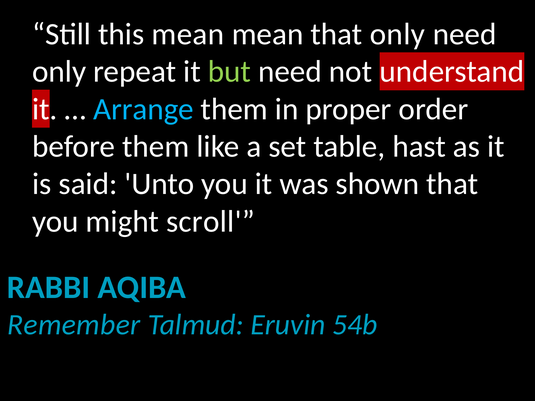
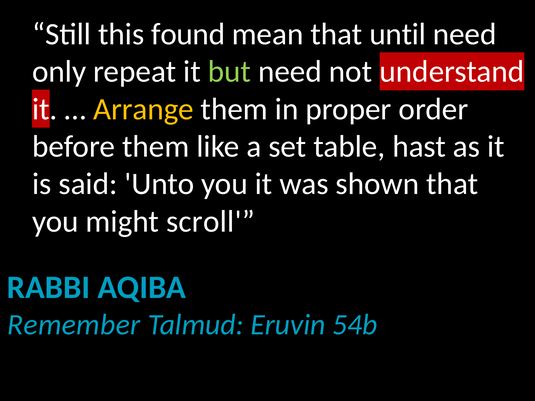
this mean: mean -> found (188, 34)
that only: only -> until (398, 34)
Arrange colour: light blue -> yellow (143, 109)
